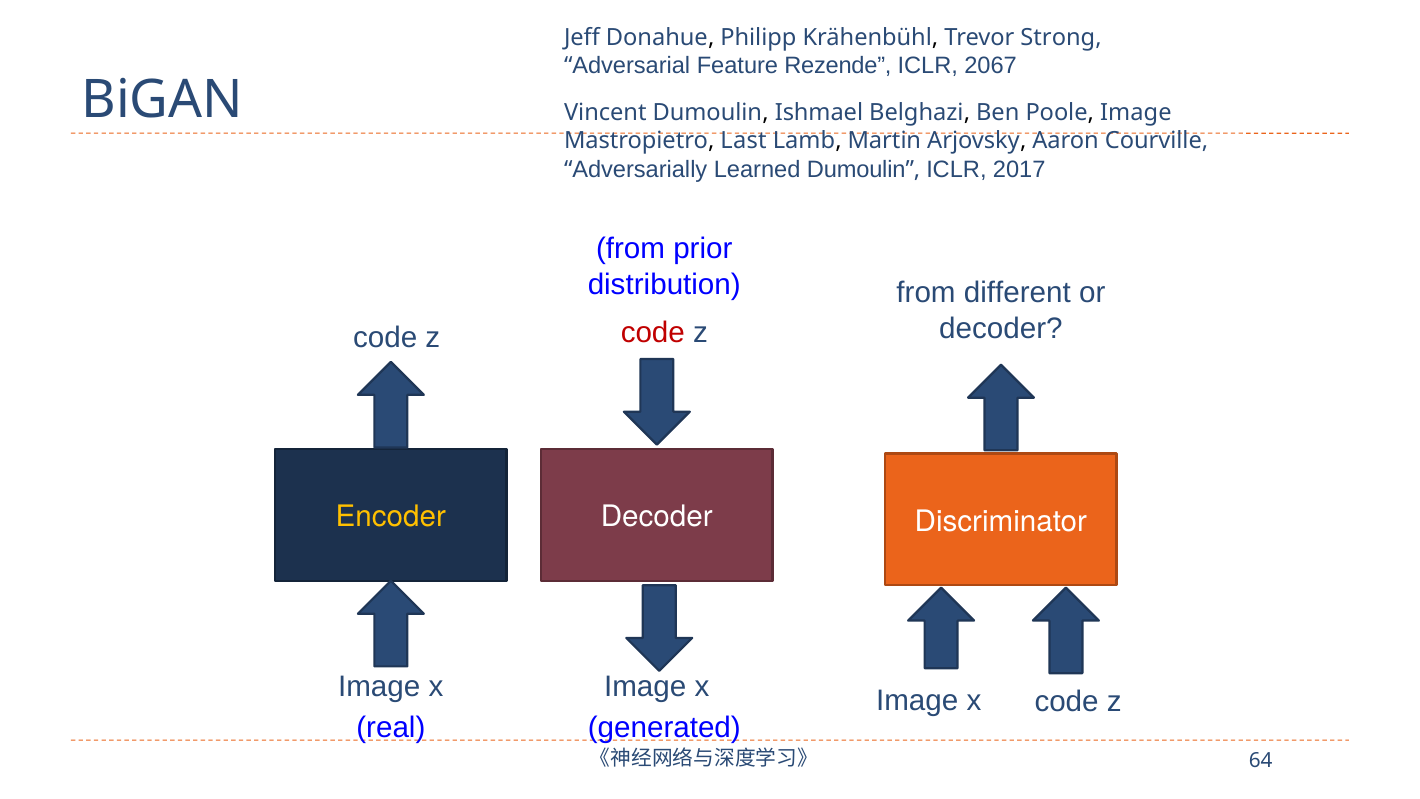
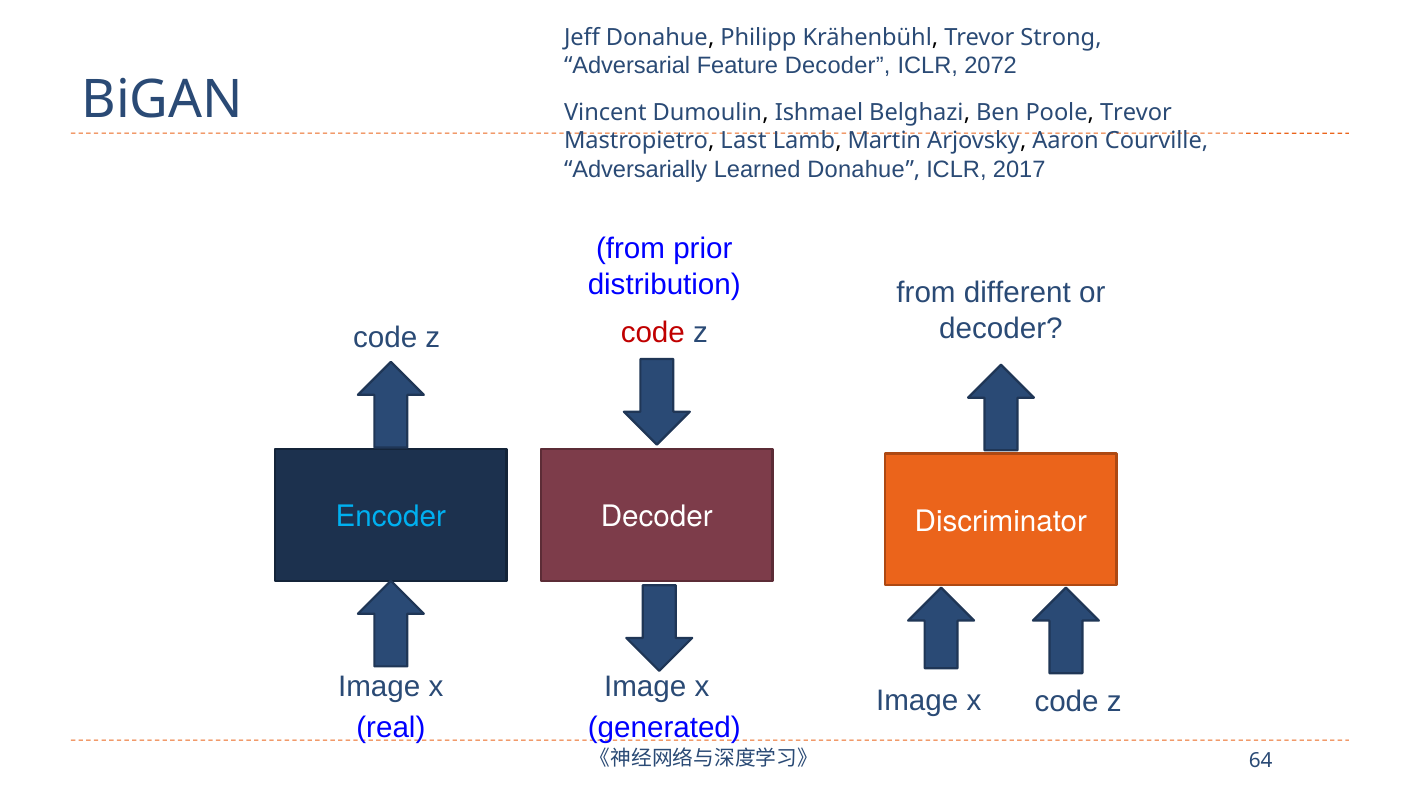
Feature Rezende: Rezende -> Decoder (838, 66)
2067: 2067 -> 2072 (991, 66)
Poole Image: Image -> Trevor (1136, 113)
Learned Dumoulin: Dumoulin -> Donahue (856, 169)
Encoder colour: yellow -> light blue (391, 517)
